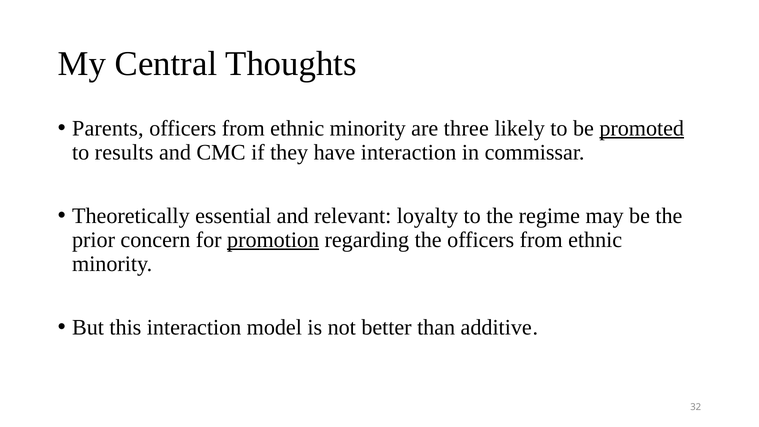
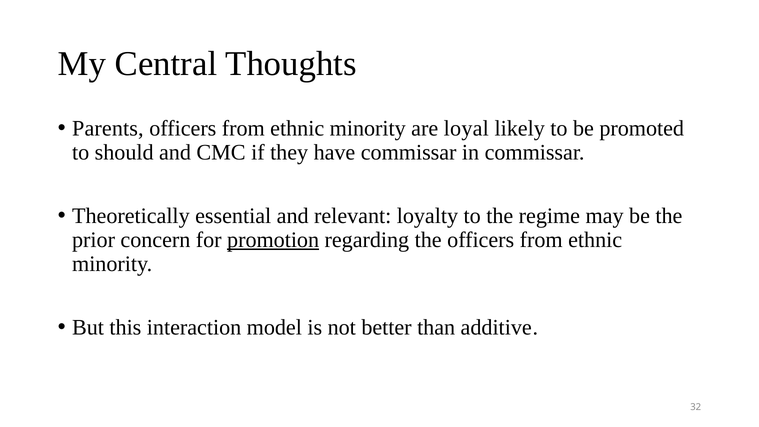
three: three -> loyal (466, 128)
promoted underline: present -> none (642, 128)
results: results -> should (124, 152)
have interaction: interaction -> commissar (409, 152)
